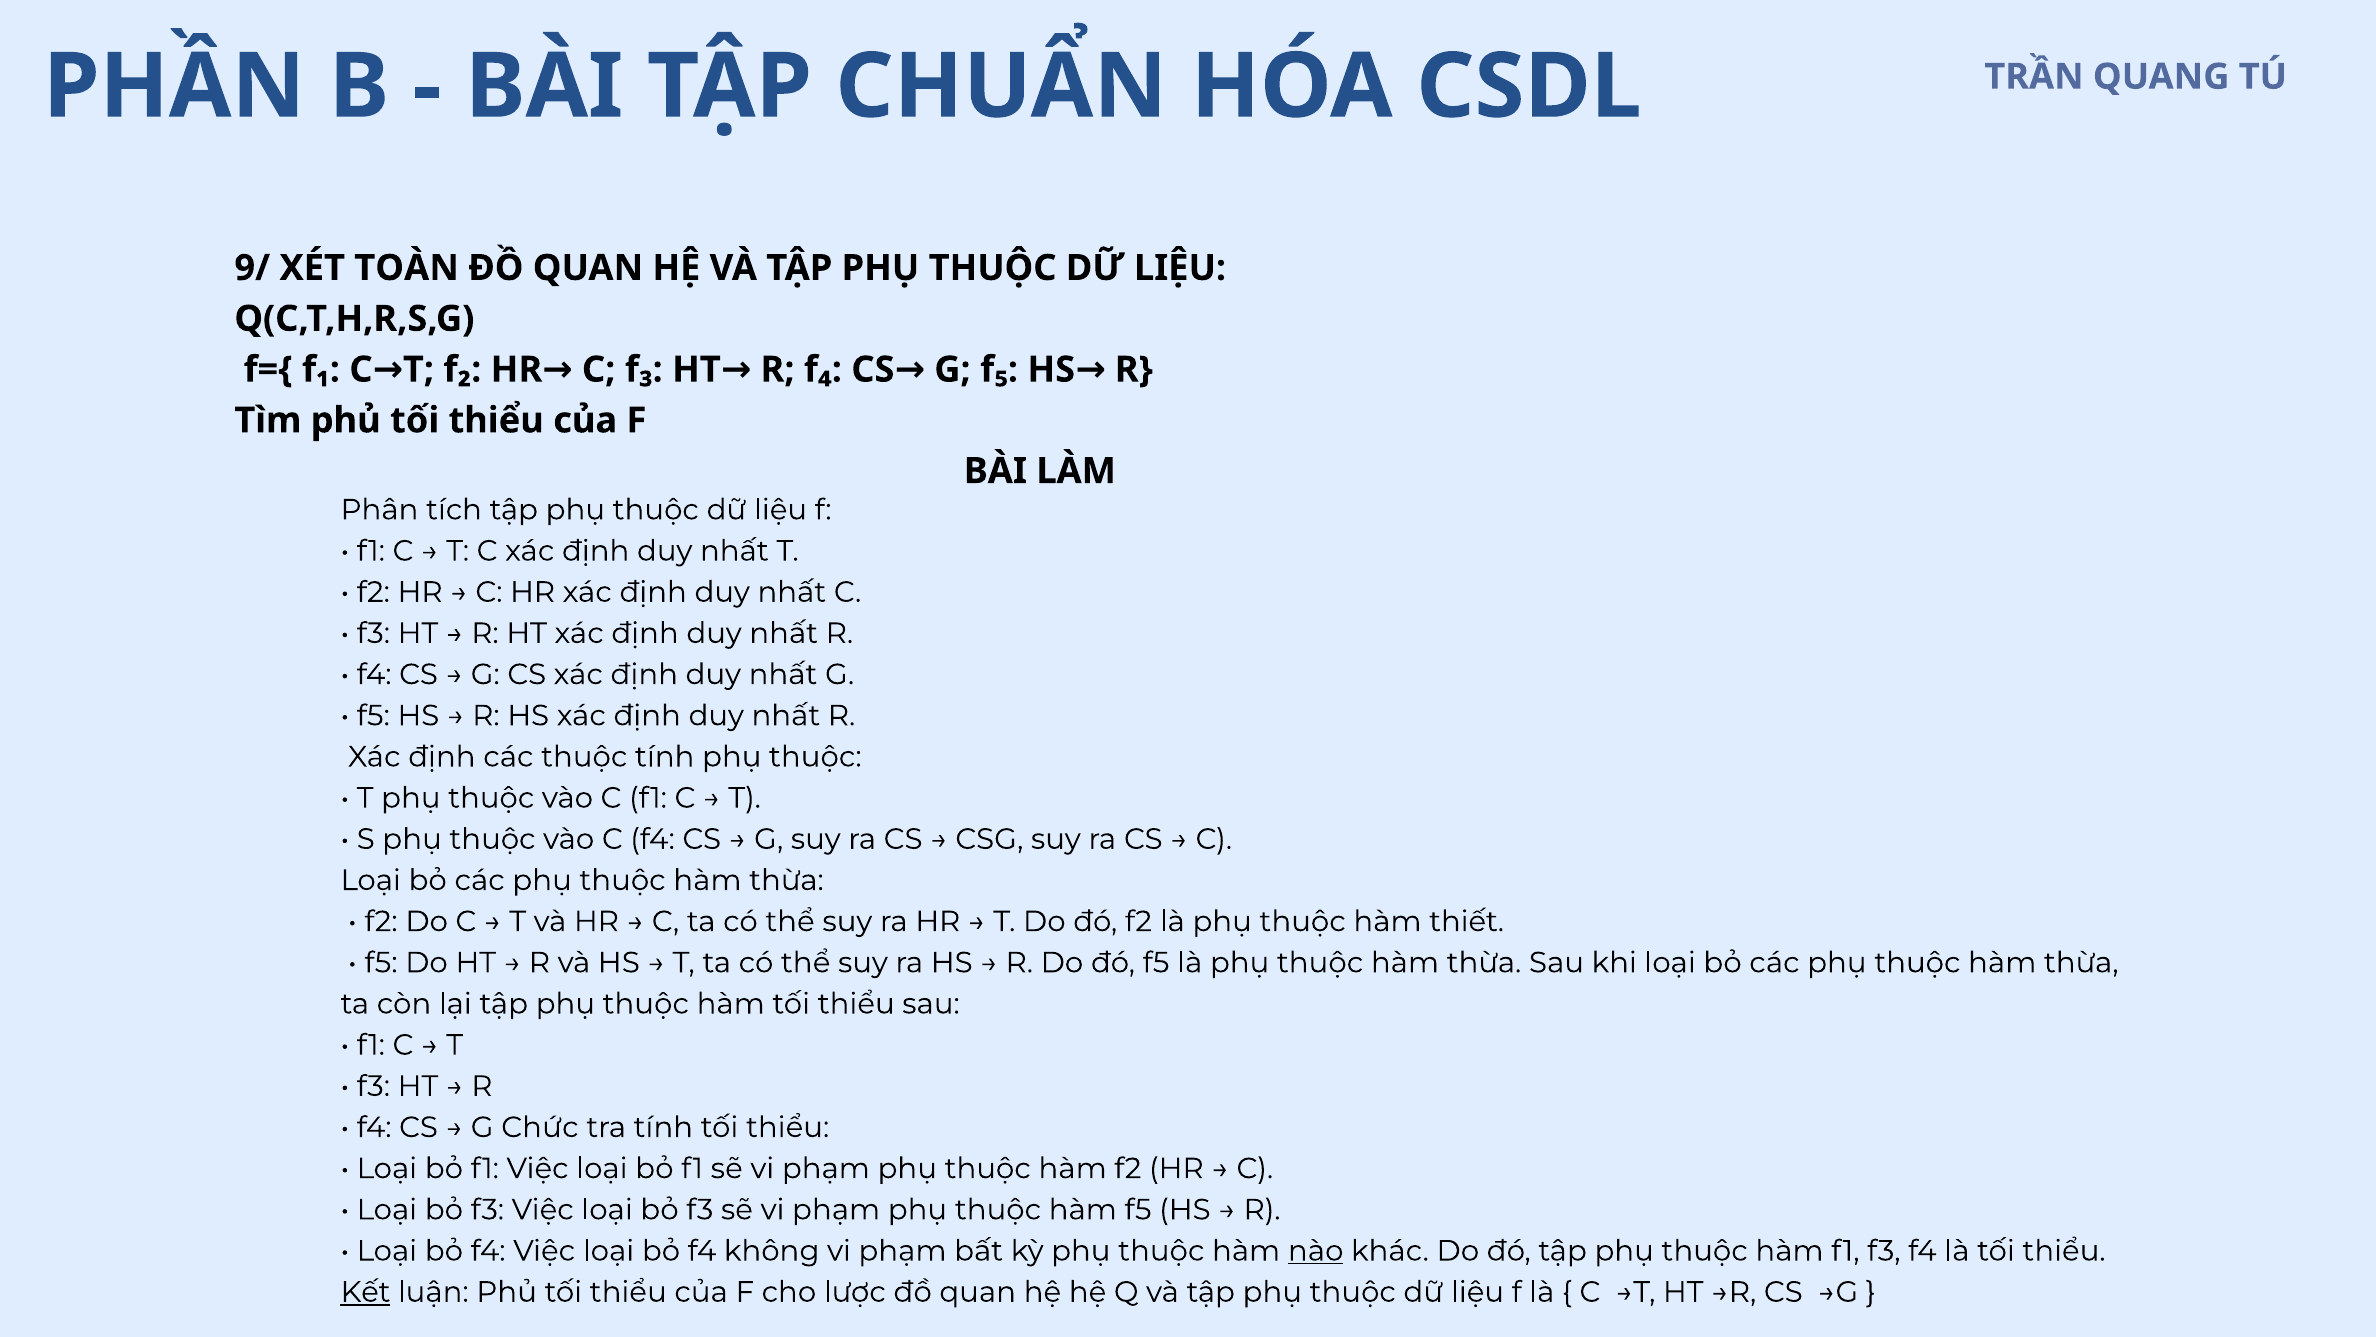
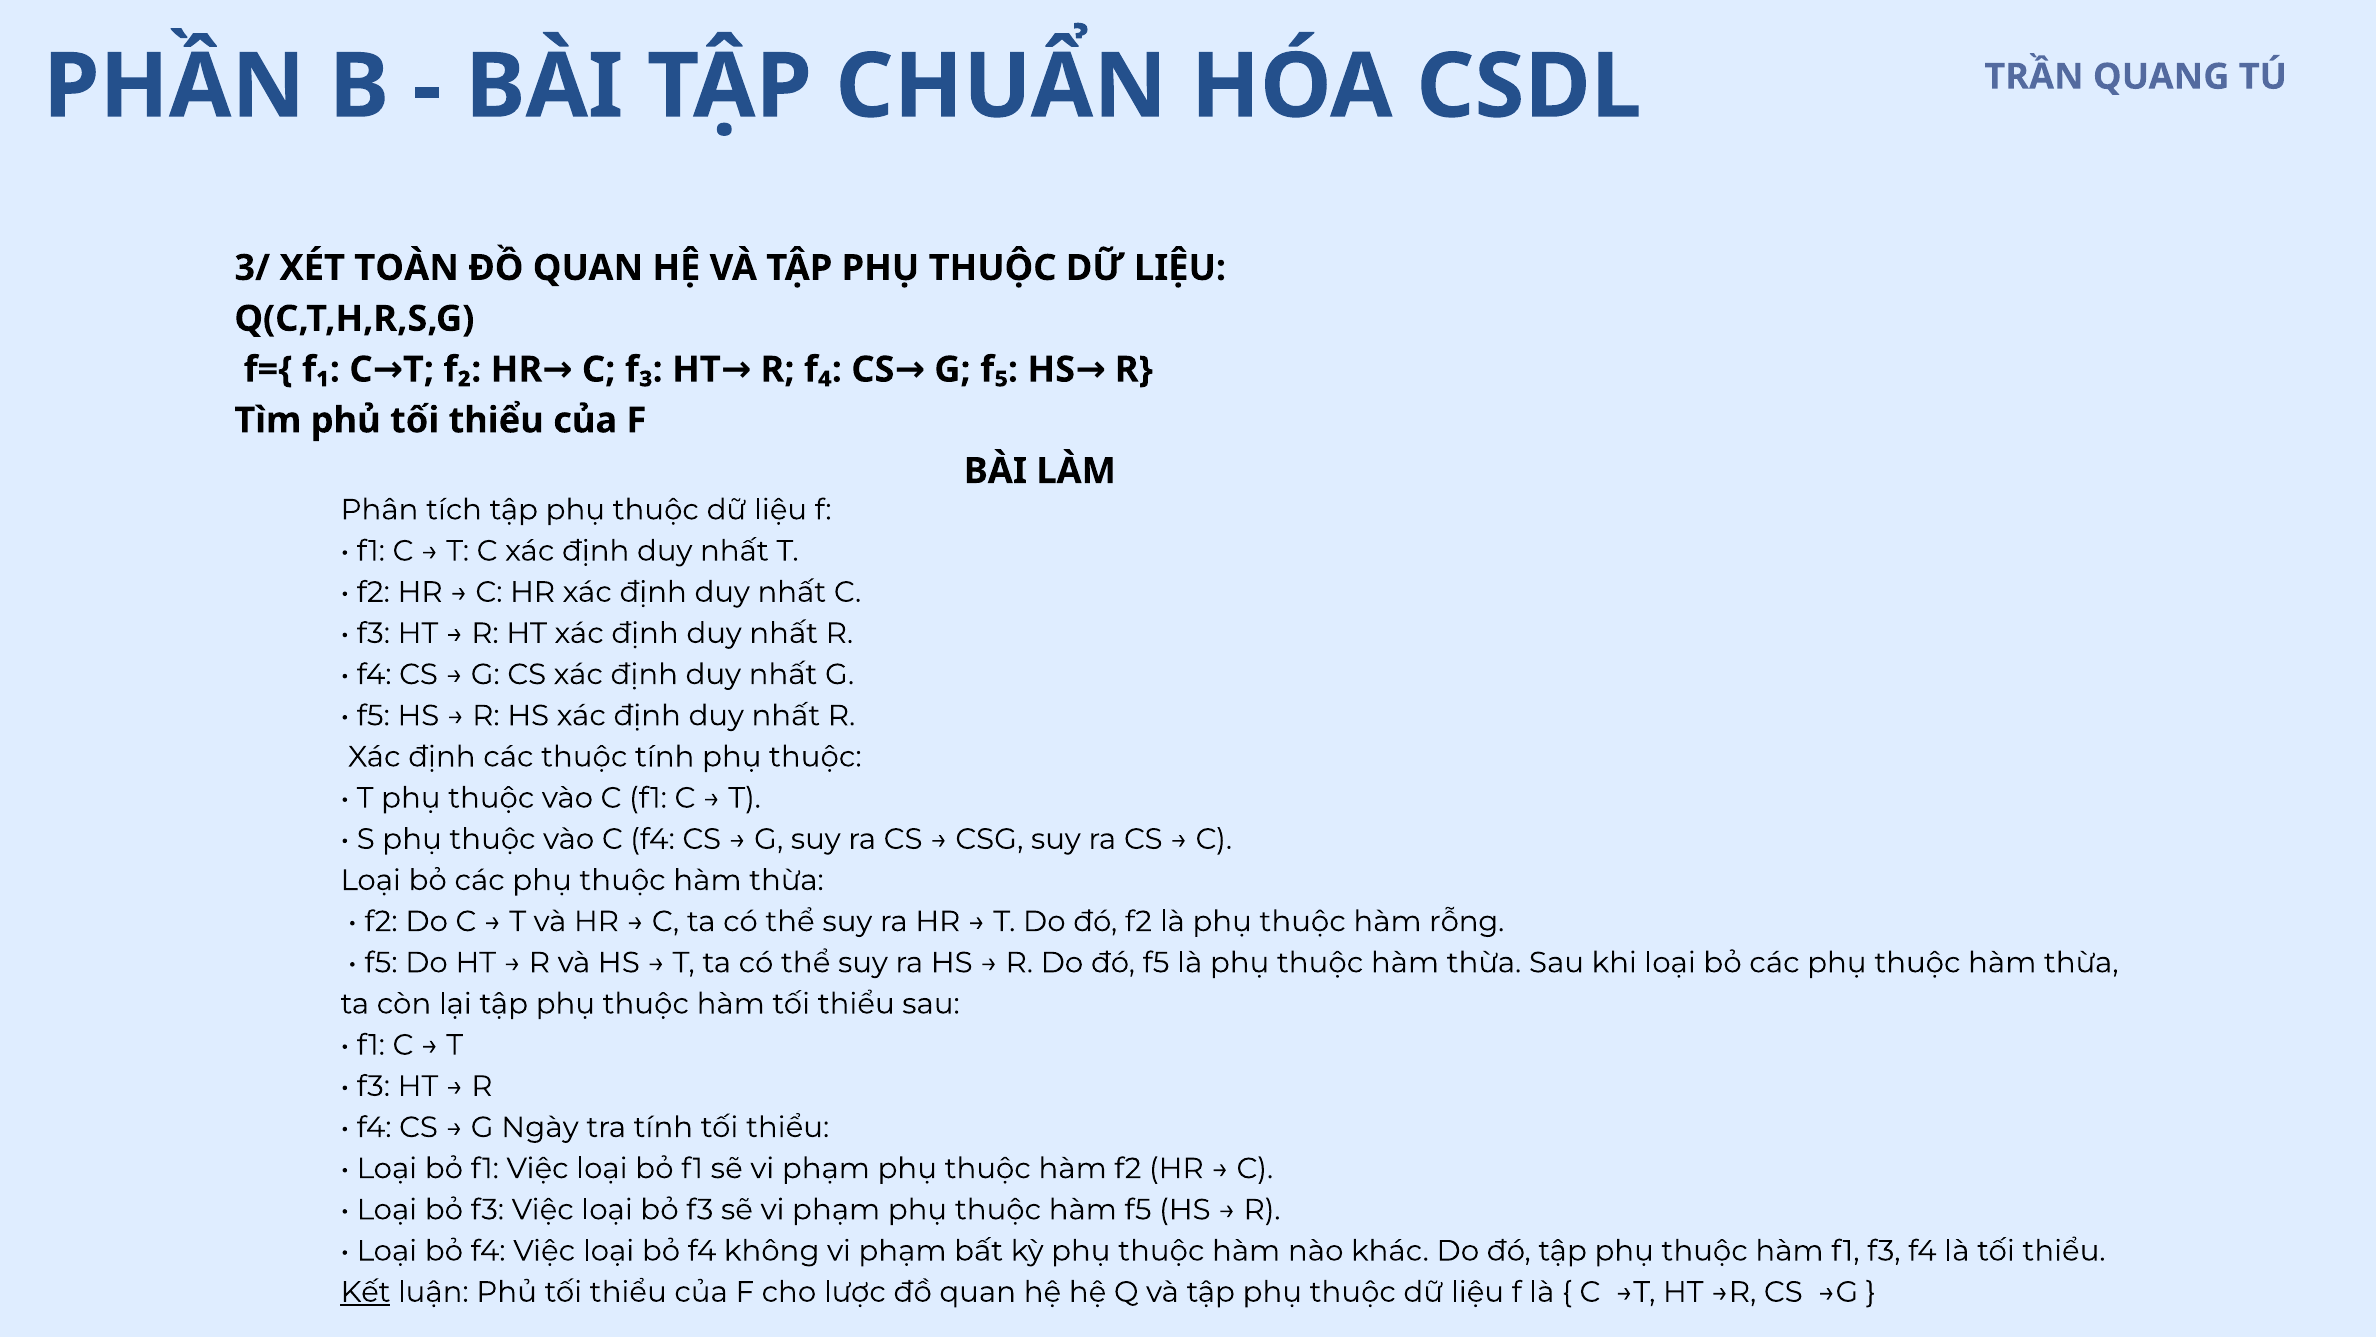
9/: 9/ -> 3/ (252, 268)
thiết: thiết -> rỗng (1467, 921)
Chức: Chức -> Ngày (540, 1127)
nào underline: present -> none (1316, 1250)
